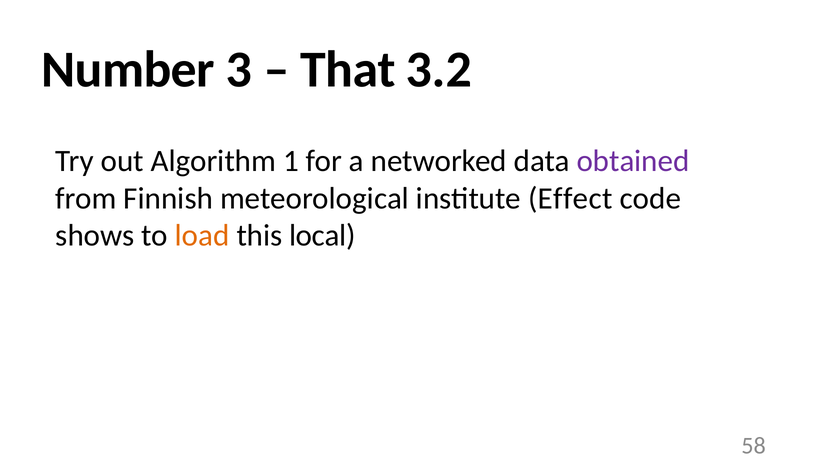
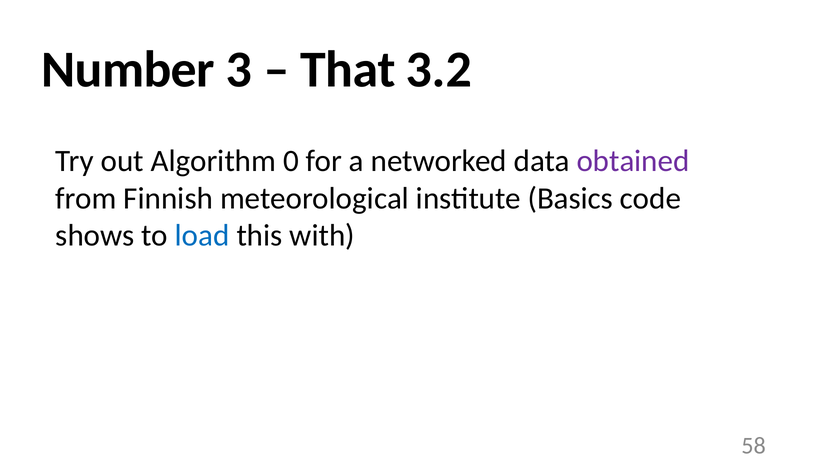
1: 1 -> 0 (291, 161)
Effect: Effect -> Basics (570, 198)
load colour: orange -> blue (202, 236)
local: local -> with (322, 236)
